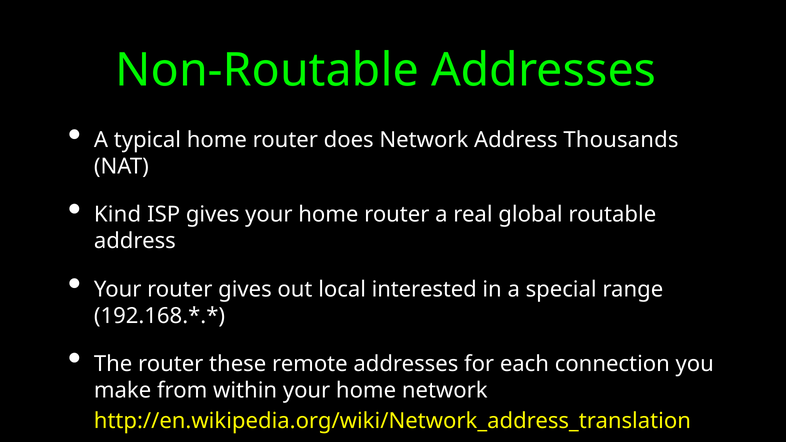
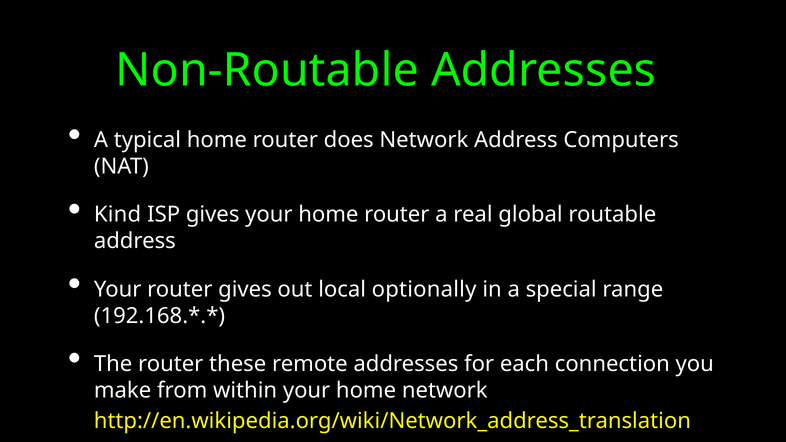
Thousands: Thousands -> Computers (621, 140)
interested: interested -> optionally (424, 289)
